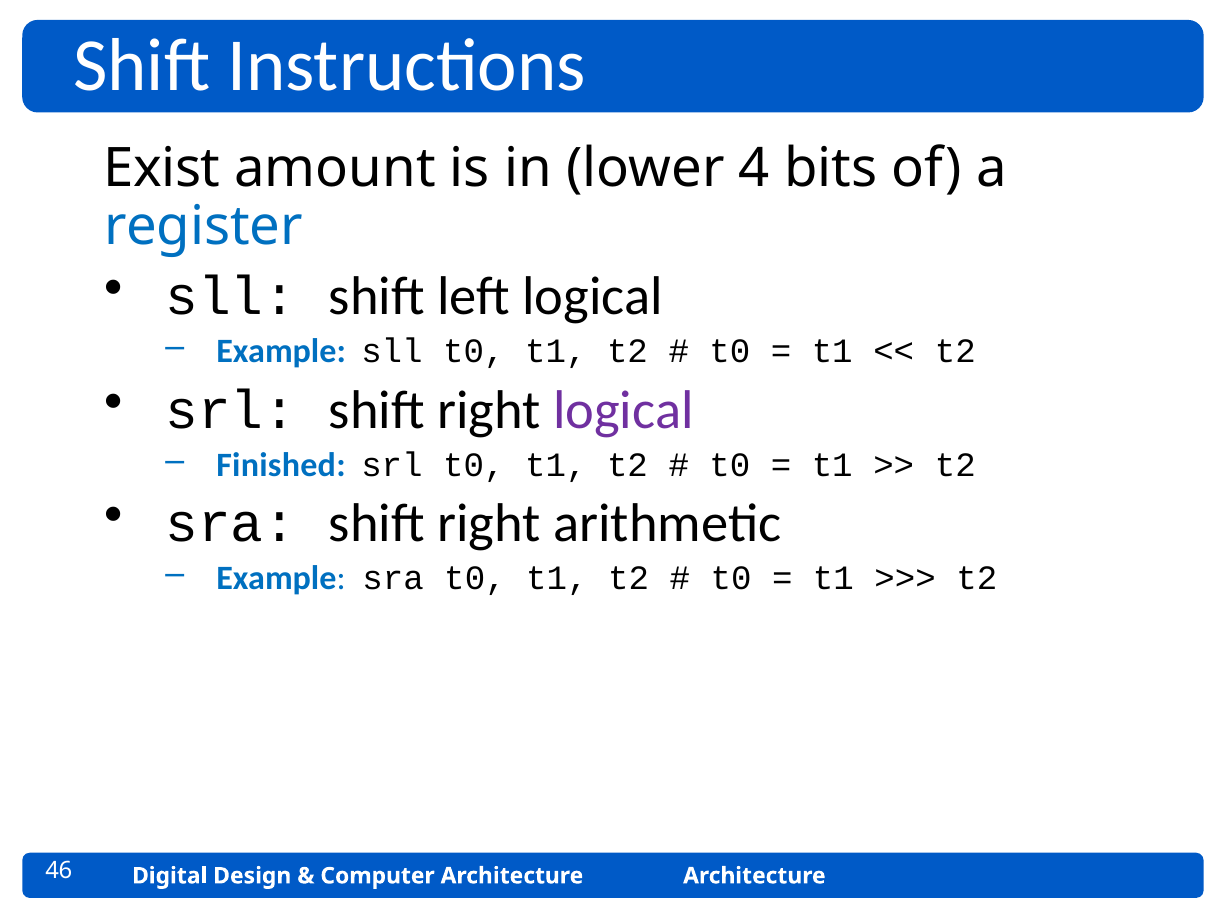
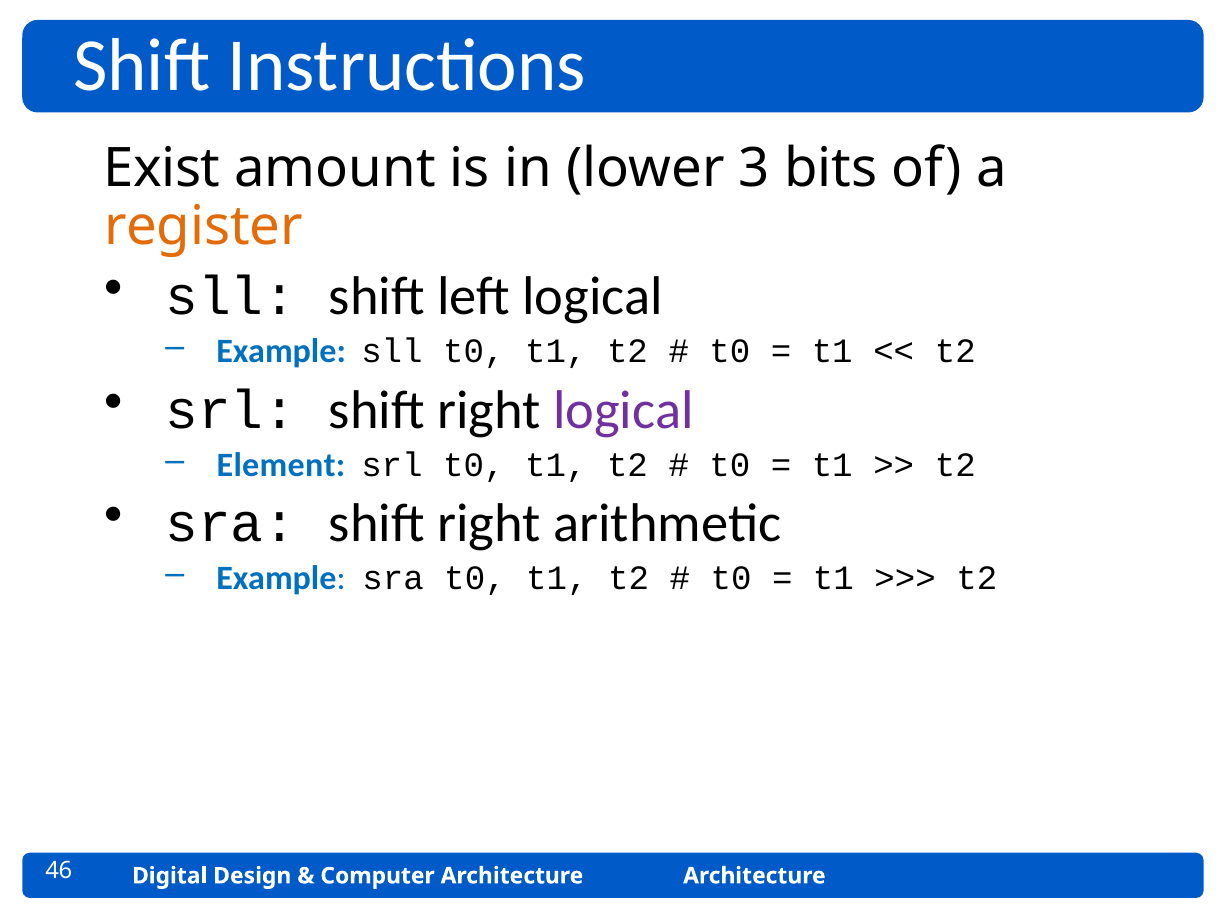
4: 4 -> 3 (754, 168)
register colour: blue -> orange (203, 227)
Finished: Finished -> Element (281, 465)
